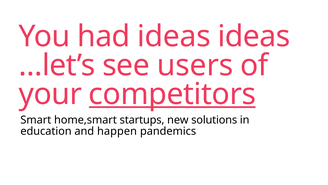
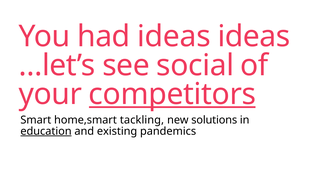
users: users -> social (195, 65)
startups: startups -> tackling (142, 120)
education underline: none -> present (46, 131)
happen: happen -> existing (117, 131)
